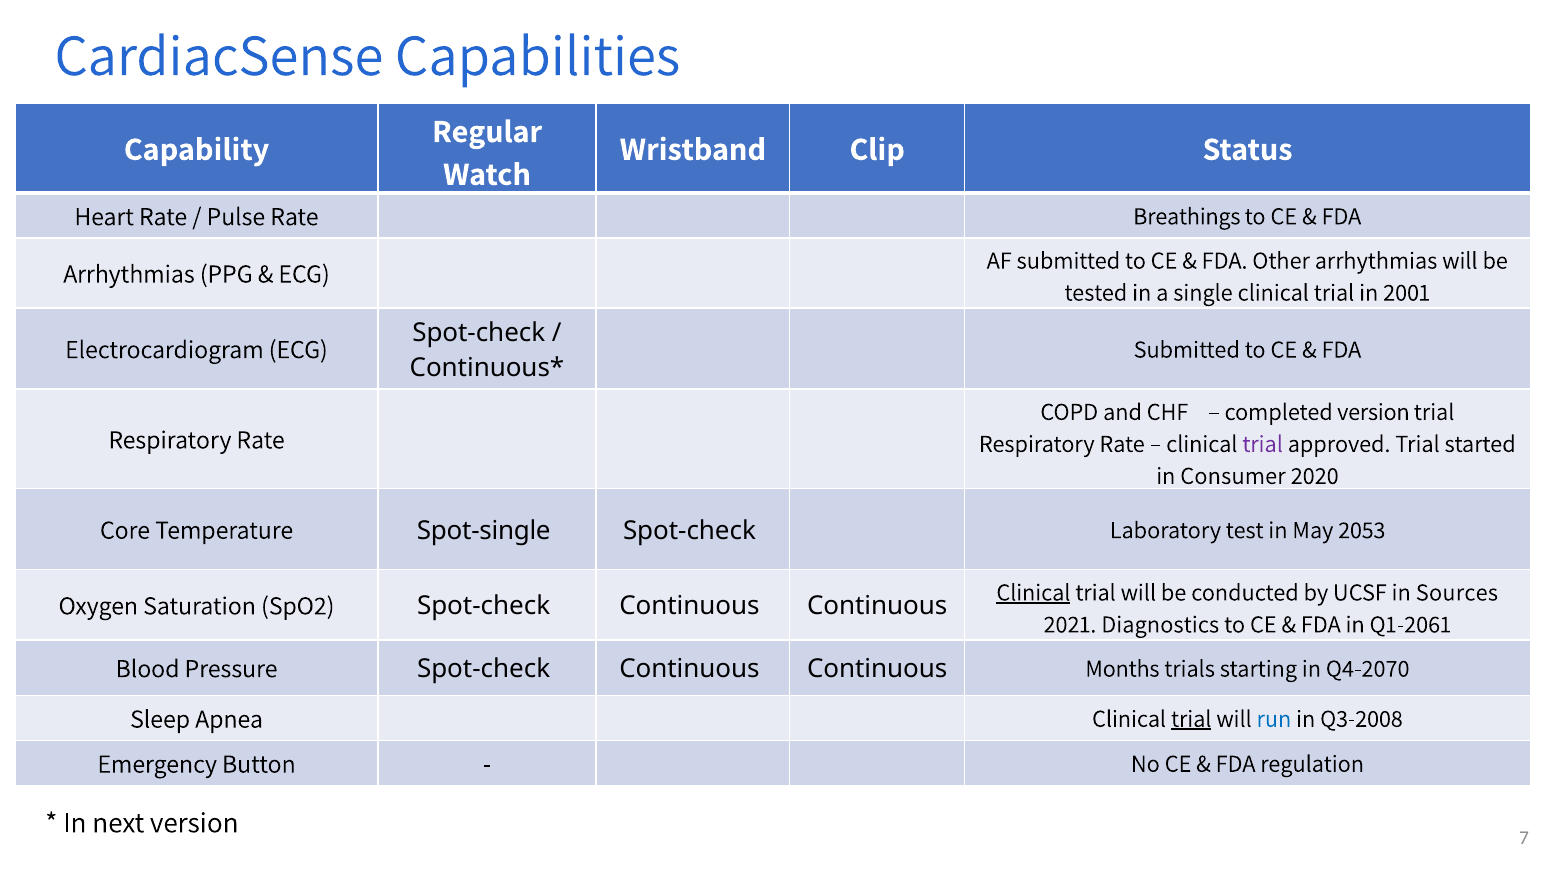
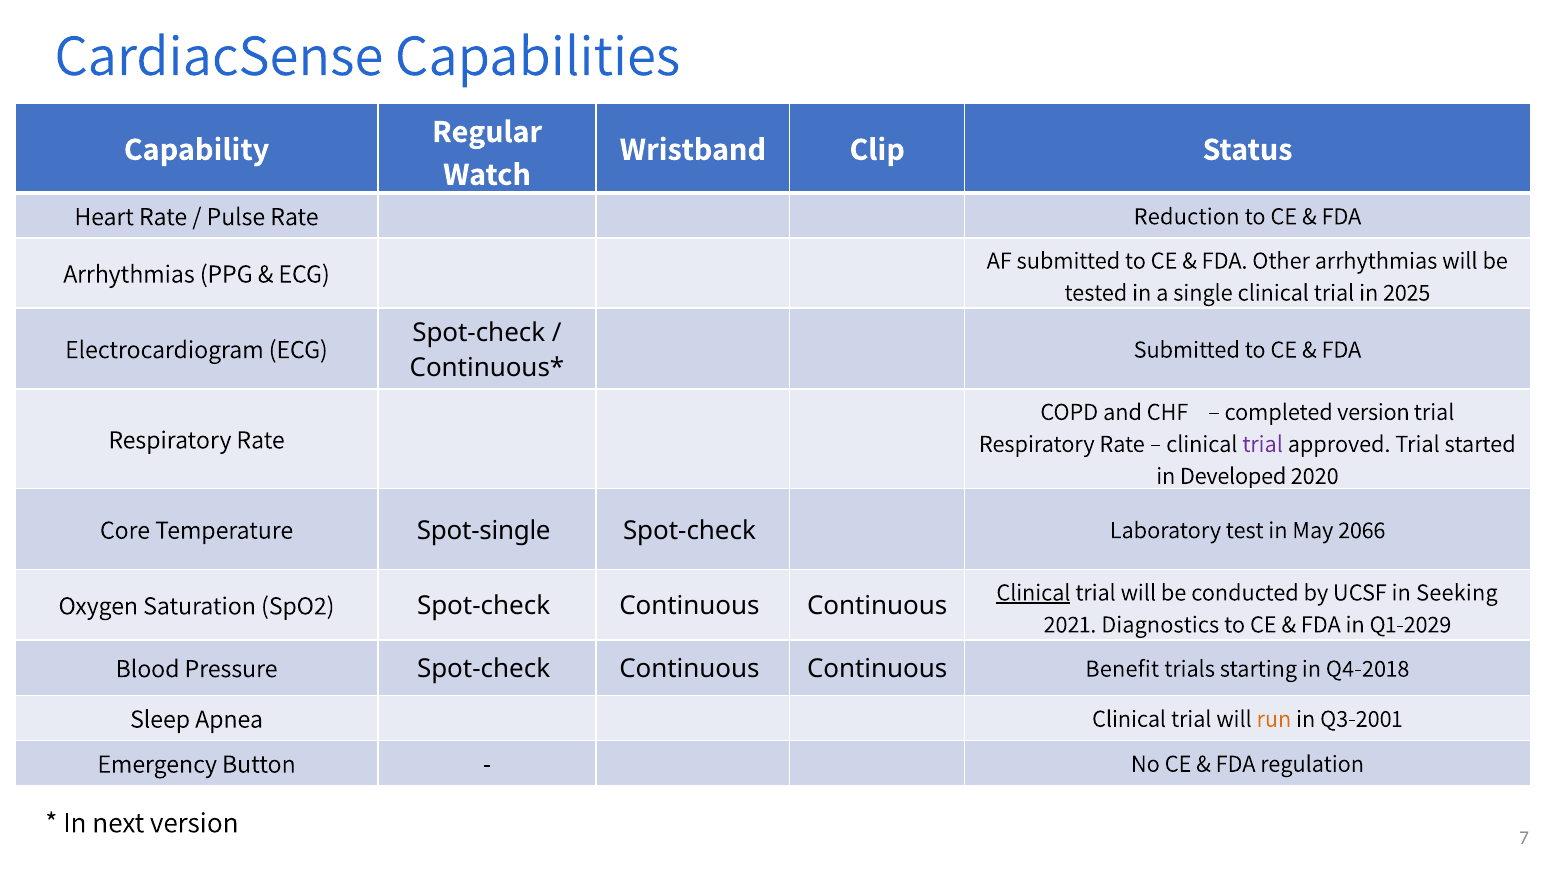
Breathings: Breathings -> Reduction (1187, 216)
2001: 2001 -> 2025 (1407, 293)
Consumer: Consumer -> Developed (1233, 476)
2053: 2053 -> 2066 (1362, 530)
Sources: Sources -> Seeking (1457, 592)
Q1-2061: Q1-2061 -> Q1-2029 (1410, 624)
Months: Months -> Benefit (1122, 669)
Q4-2070: Q4-2070 -> Q4-2018 (1368, 669)
trial underline: present -> none (1191, 719)
run colour: blue -> orange (1274, 719)
Q3-2008: Q3-2008 -> Q3-2001 (1361, 719)
